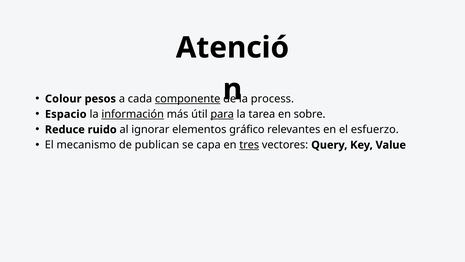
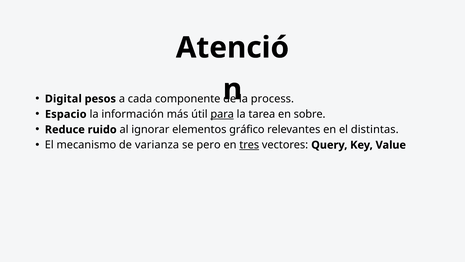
Colour: Colour -> Digital (63, 99)
componente underline: present -> none (188, 99)
información underline: present -> none (133, 114)
esfuerzo: esfuerzo -> distintas (375, 129)
publican: publican -> varianza (157, 145)
capa: capa -> pero (209, 145)
